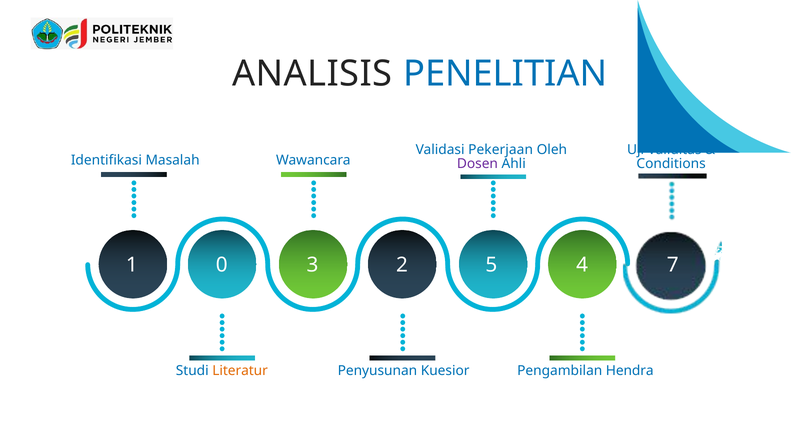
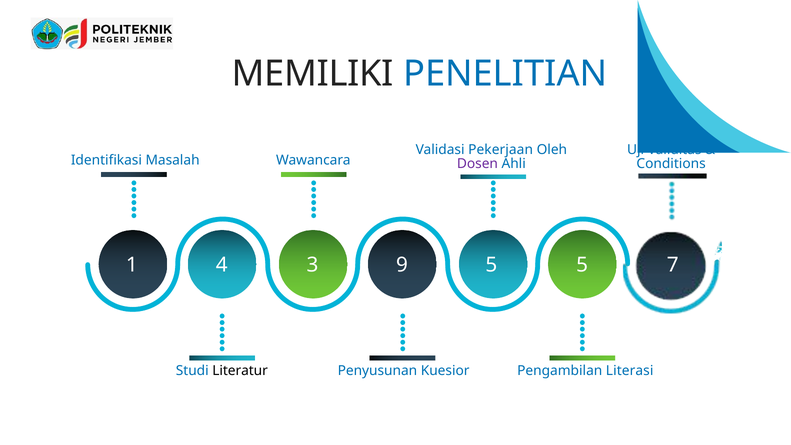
ANALISIS: ANALISIS -> MEMILIKI (313, 74)
0: 0 -> 4 (222, 265)
2: 2 -> 9 (402, 265)
5 4: 4 -> 5 (582, 265)
Literatur colour: orange -> black (240, 371)
Hendra: Hendra -> Literasi (630, 371)
